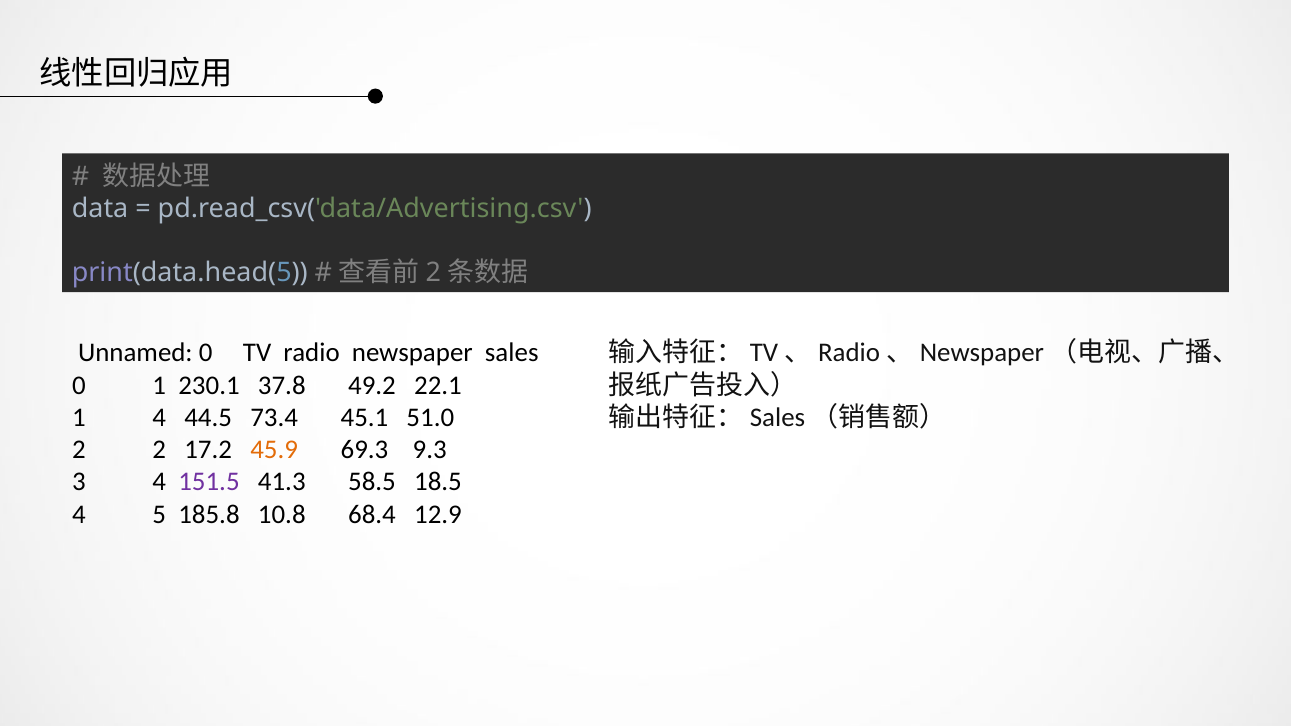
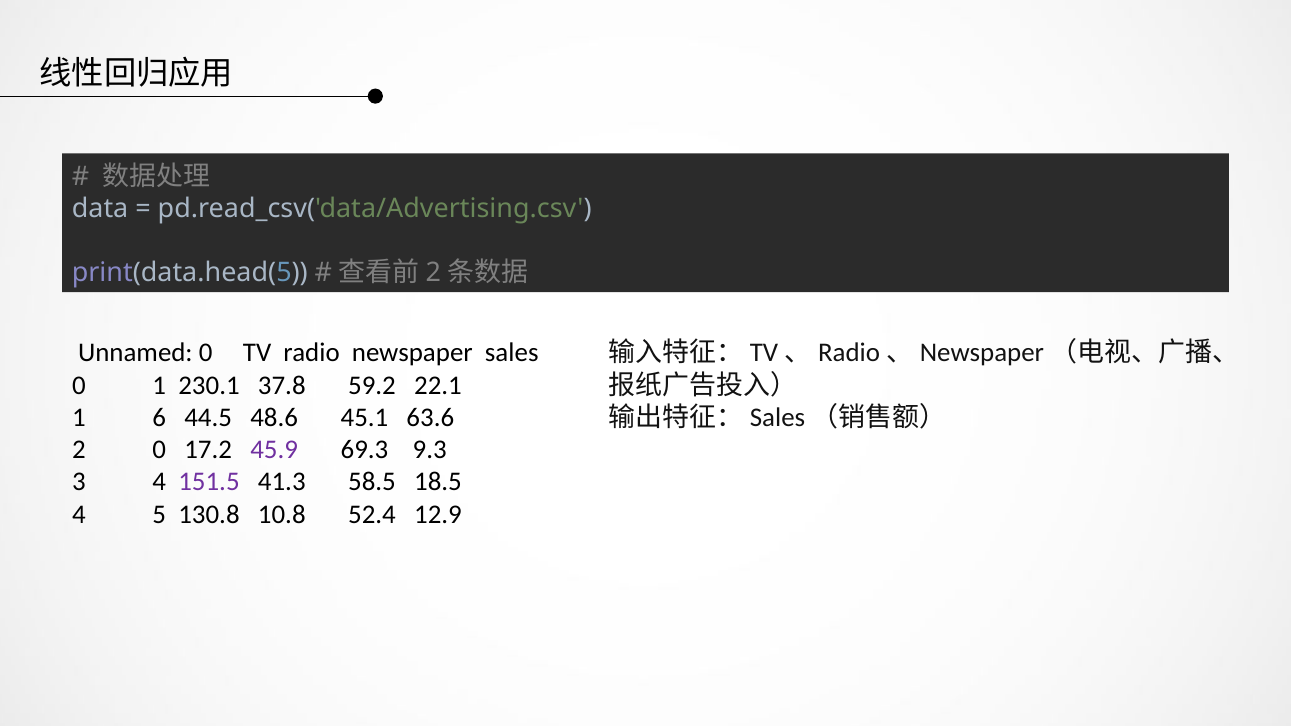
49.2: 49.2 -> 59.2 (372, 385)
1 4: 4 -> 6 (159, 418)
73.4: 73.4 -> 48.6 (274, 418)
51.0: 51.0 -> 63.6 (430, 418)
2 2: 2 -> 0 (159, 450)
45.9 colour: orange -> purple (274, 450)
185.8: 185.8 -> 130.8 (209, 514)
68.4: 68.4 -> 52.4 (372, 514)
